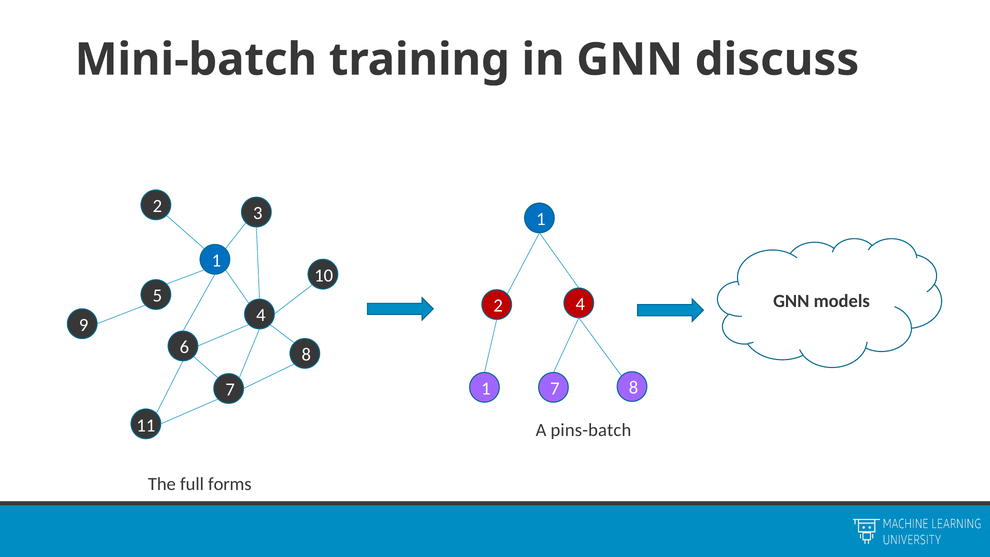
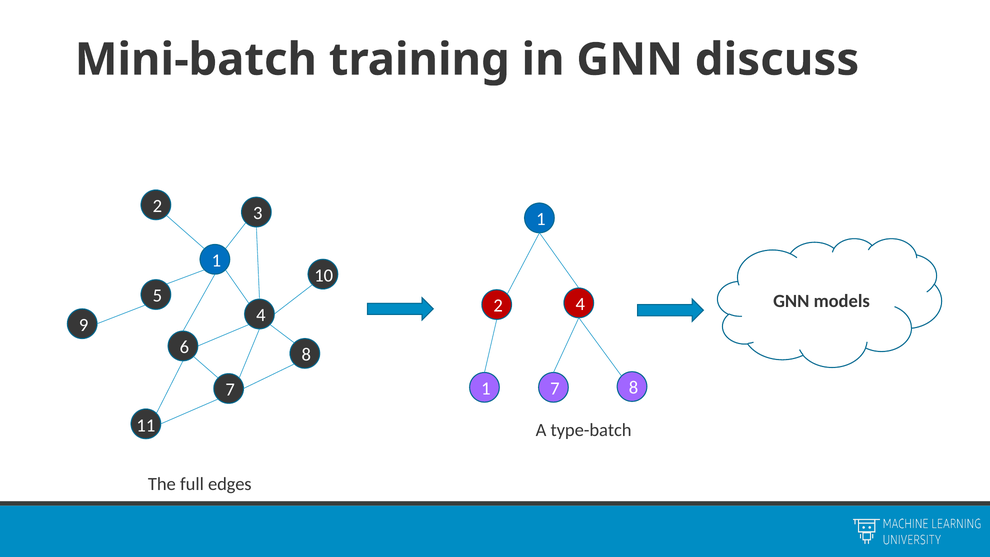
pins-batch: pins-batch -> type-batch (591, 430)
forms: forms -> edges (230, 484)
